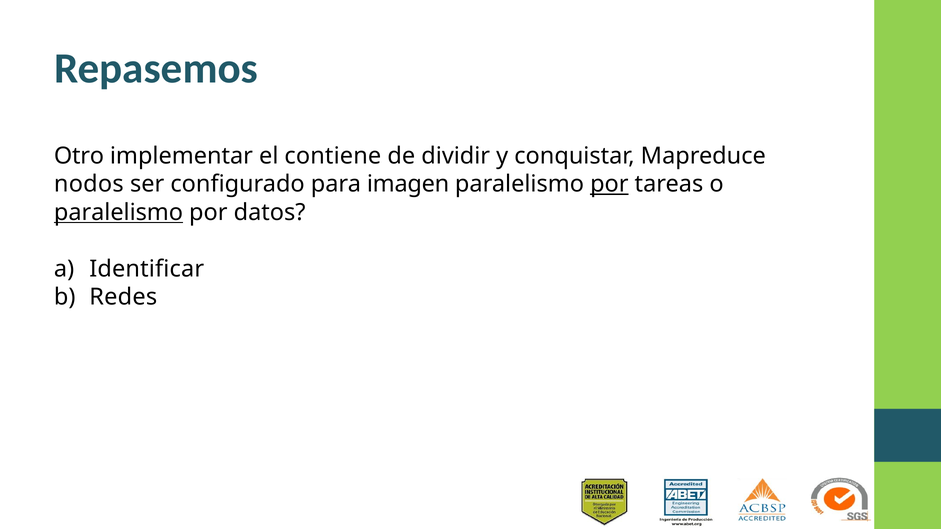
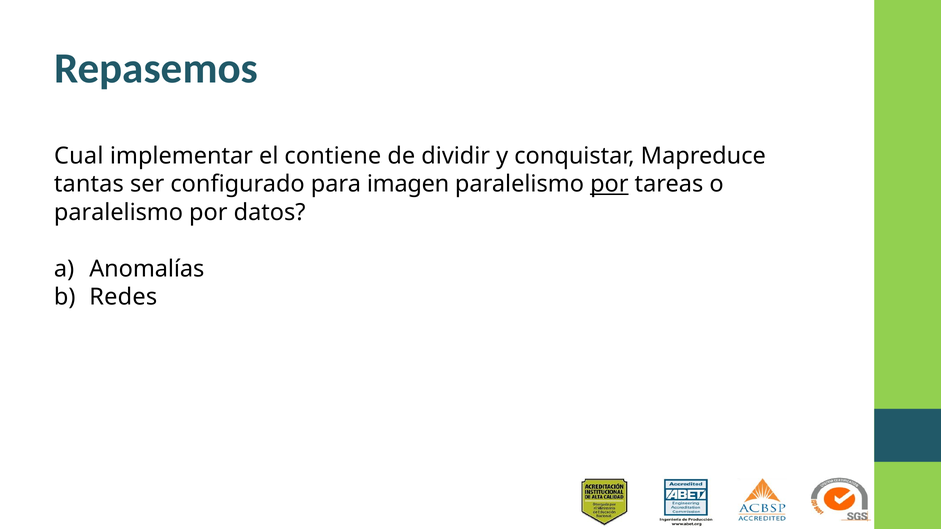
Otro: Otro -> Cual (79, 156)
nodos: nodos -> tantas (89, 184)
paralelismo underline: present -> none (119, 212)
Identificar: Identificar -> Anomalías (147, 269)
